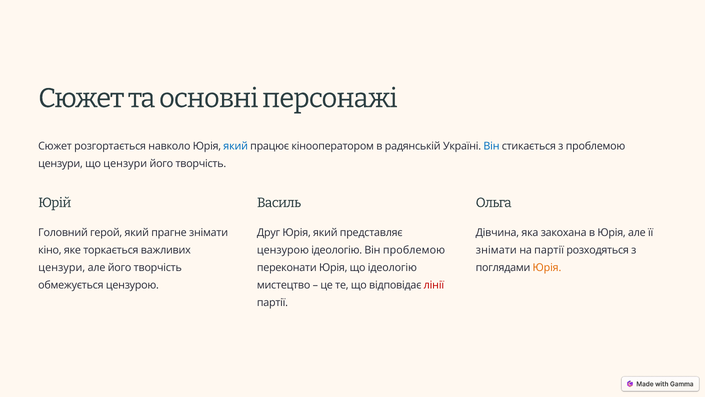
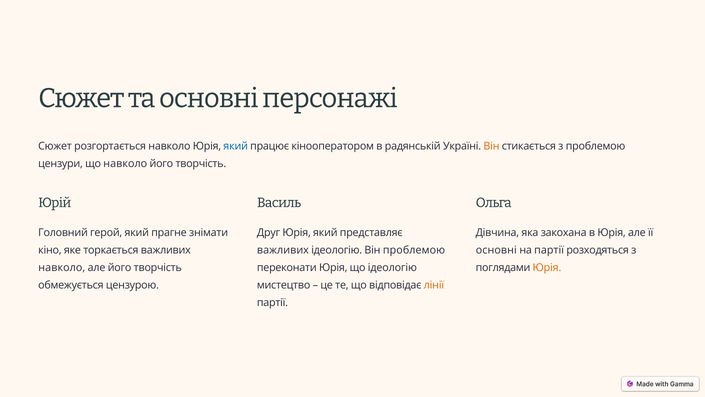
Він colour: blue -> orange (491, 146)
що цензури: цензури -> навколо (125, 164)
цензурою: цензурою -> важливих (283, 250)
знімати: знімати -> основні (496, 250)
цензури: цензури -> навколо (62, 267)
лінії colour: red -> orange (434, 285)
